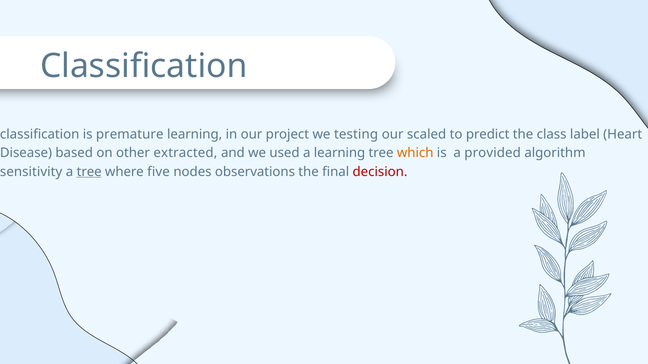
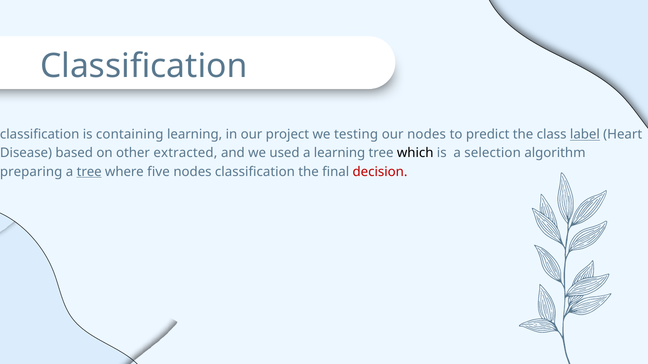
premature: premature -> containing (130, 135)
our scaled: scaled -> nodes (427, 135)
label underline: none -> present (585, 135)
which colour: orange -> black (415, 153)
provided: provided -> selection (493, 153)
sensitivity: sensitivity -> preparing (31, 172)
nodes observations: observations -> classification (255, 172)
